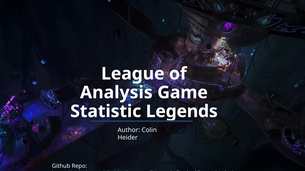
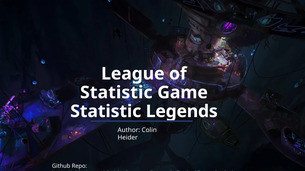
Analysis: Analysis -> Statistic (116, 93)
